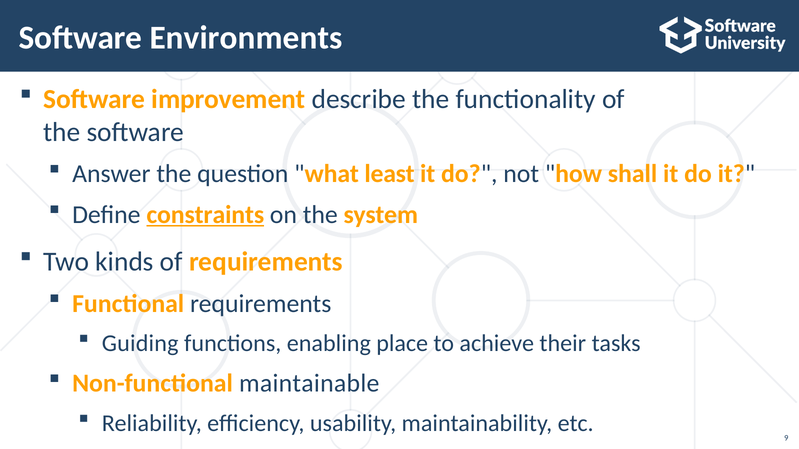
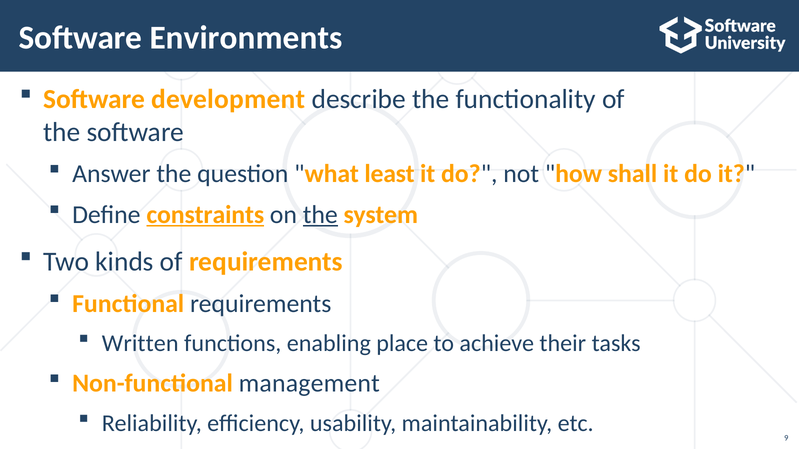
improvement: improvement -> development (228, 99)
the underline: none -> present (320, 215)
Guiding: Guiding -> Written (140, 344)
maintainable: maintainable -> management (309, 384)
